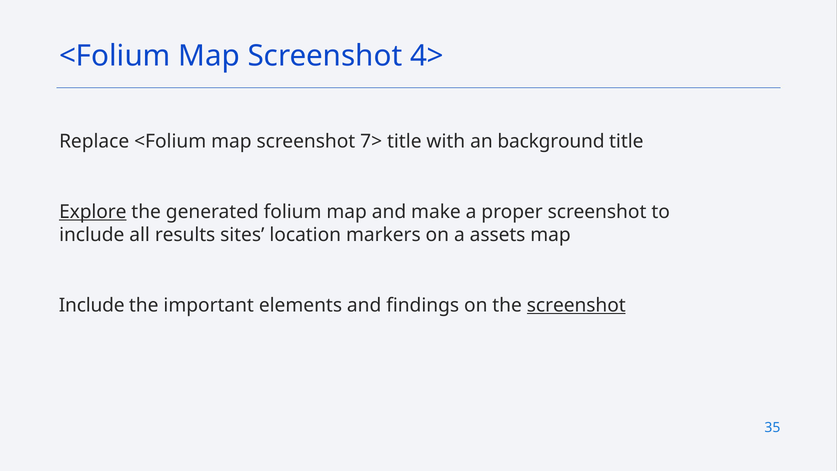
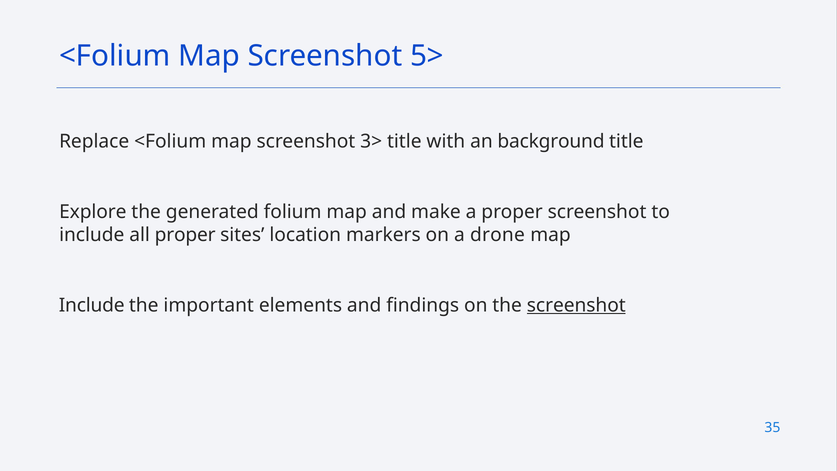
4>: 4> -> 5> (427, 56)
7>: 7> -> 3> (371, 141)
Explore underline: present -> none (93, 212)
all results: results -> proper (185, 235)
assets: assets -> drone (497, 235)
